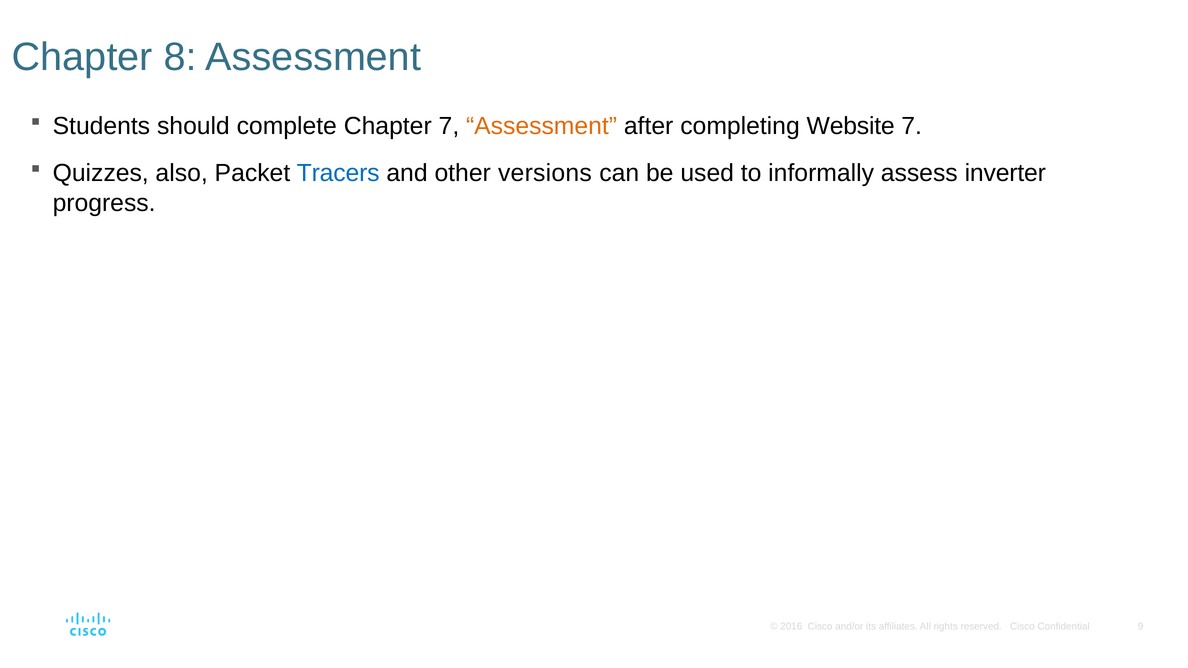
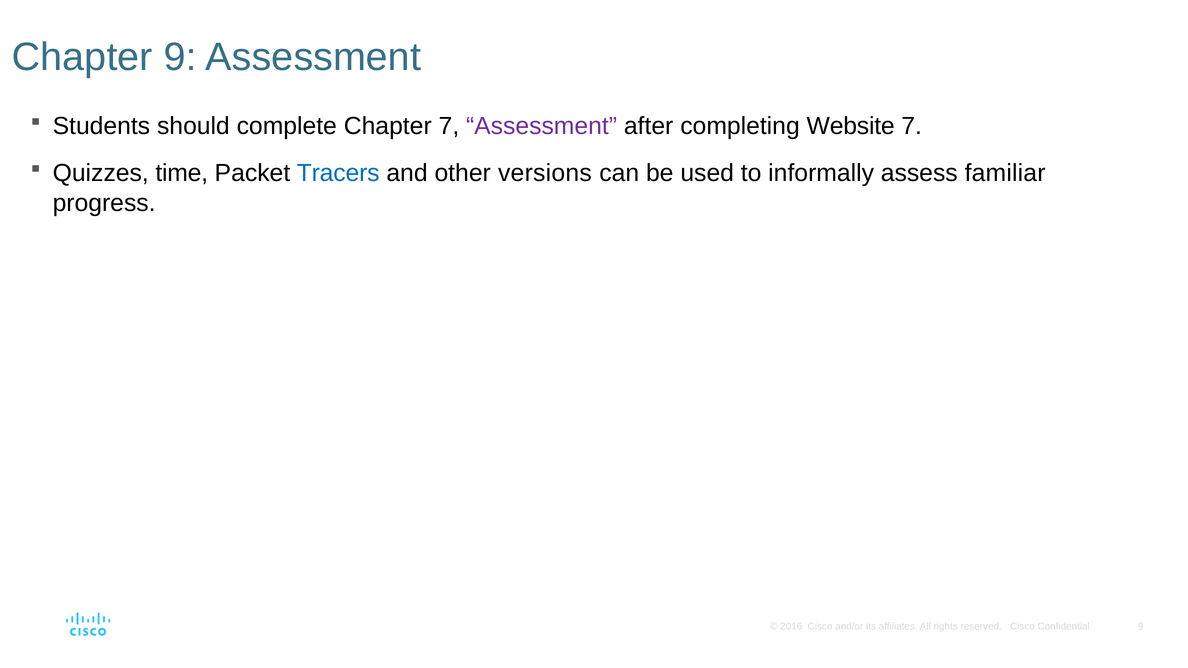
Chapter 8: 8 -> 9 (180, 57)
Assessment colour: orange -> purple (542, 126)
also: also -> time (182, 173)
inverter: inverter -> familiar (1005, 173)
